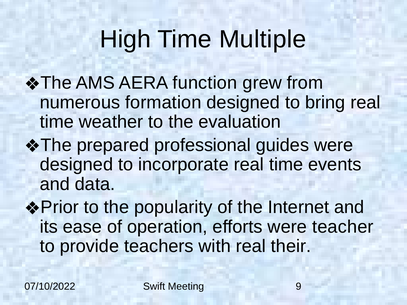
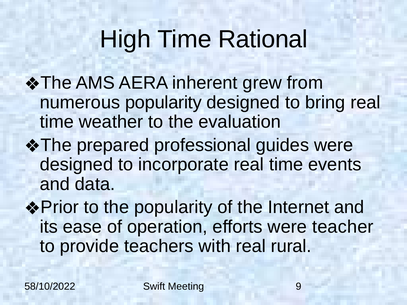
Multiple: Multiple -> Rational (263, 39)
function: function -> inherent (205, 83)
numerous formation: formation -> popularity (163, 102)
their: their -> rural (291, 247)
07/10/2022: 07/10/2022 -> 58/10/2022 (50, 287)
